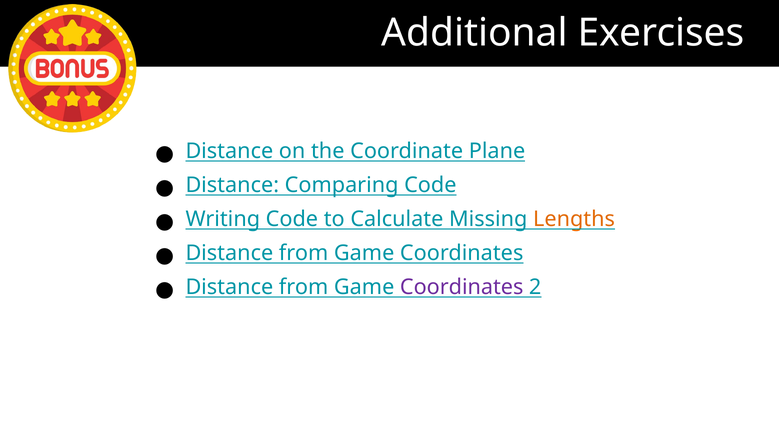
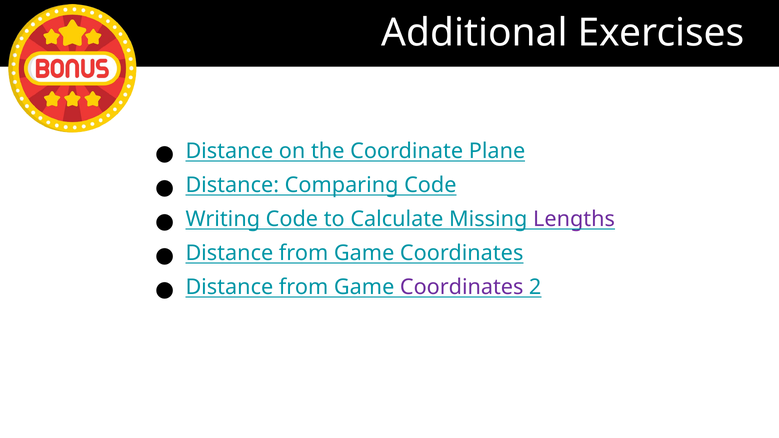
Lengths colour: orange -> purple (574, 219)
